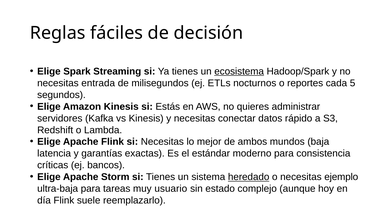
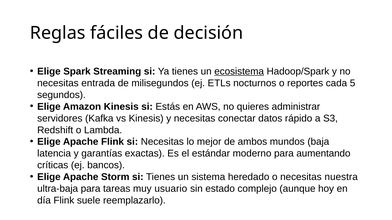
consistencia: consistencia -> aumentando (323, 154)
heredado underline: present -> none (249, 177)
ejemplo: ejemplo -> nuestra (341, 177)
